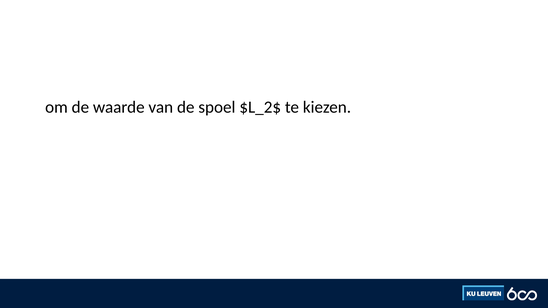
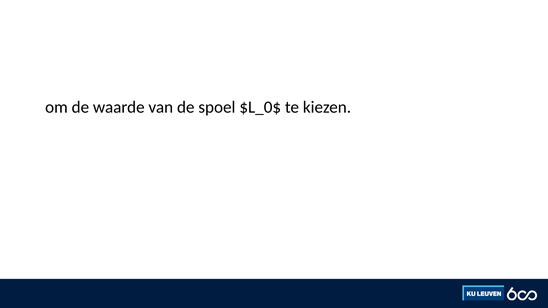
$L_2$: $L_2$ -> $L_0$ (260, 107)
